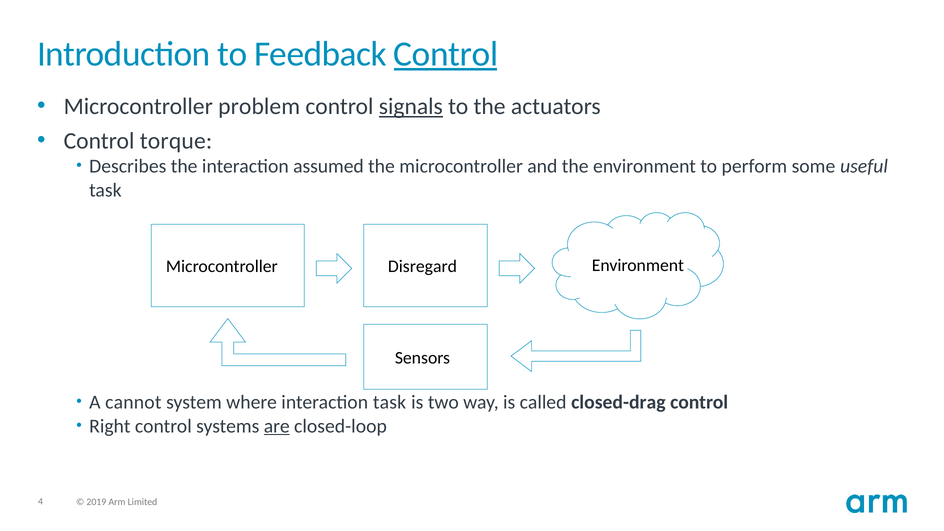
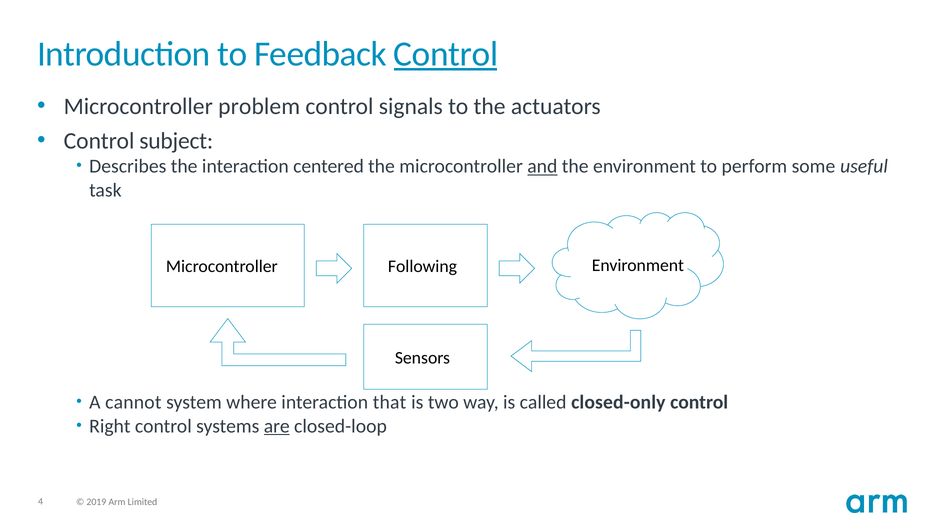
signals underline: present -> none (411, 106)
torque: torque -> subject (176, 141)
assumed: assumed -> centered (329, 166)
and underline: none -> present (542, 166)
Disregard: Disregard -> Following (422, 267)
interaction task: task -> that (390, 402)
closed-drag: closed-drag -> closed-only (618, 402)
